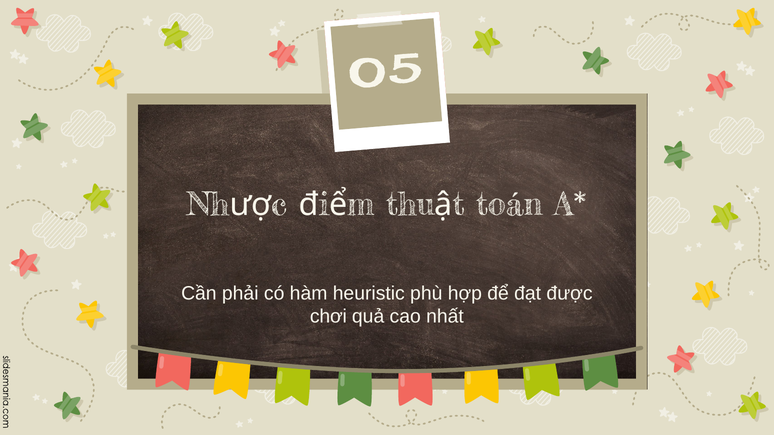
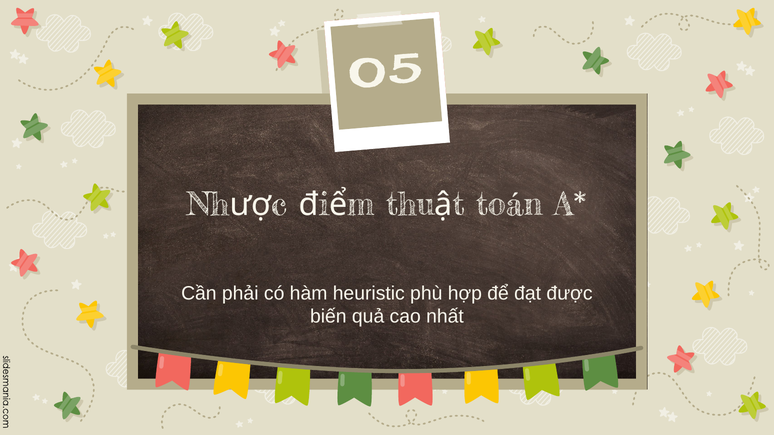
chơi: chơi -> biến (328, 317)
